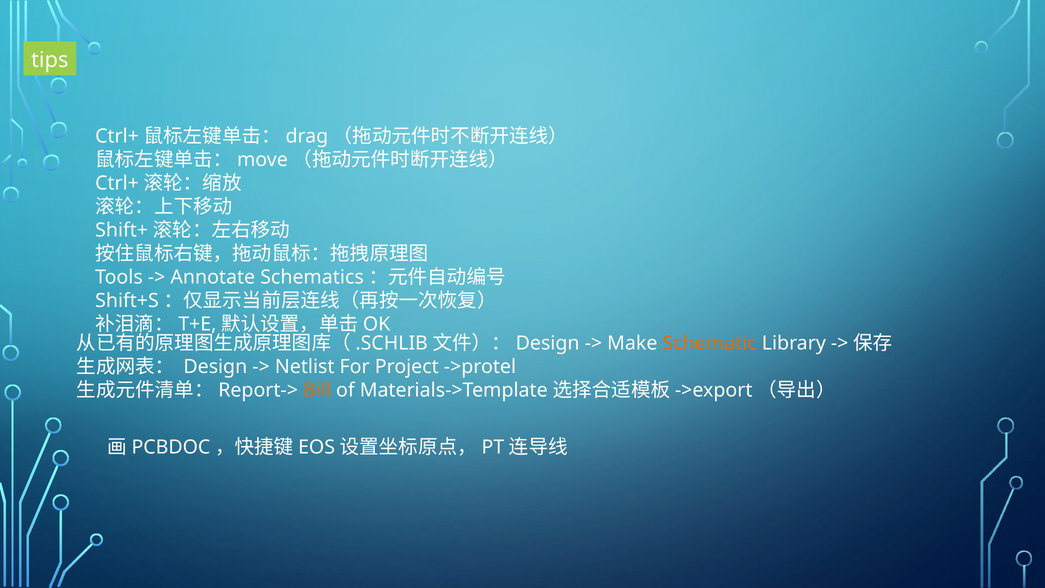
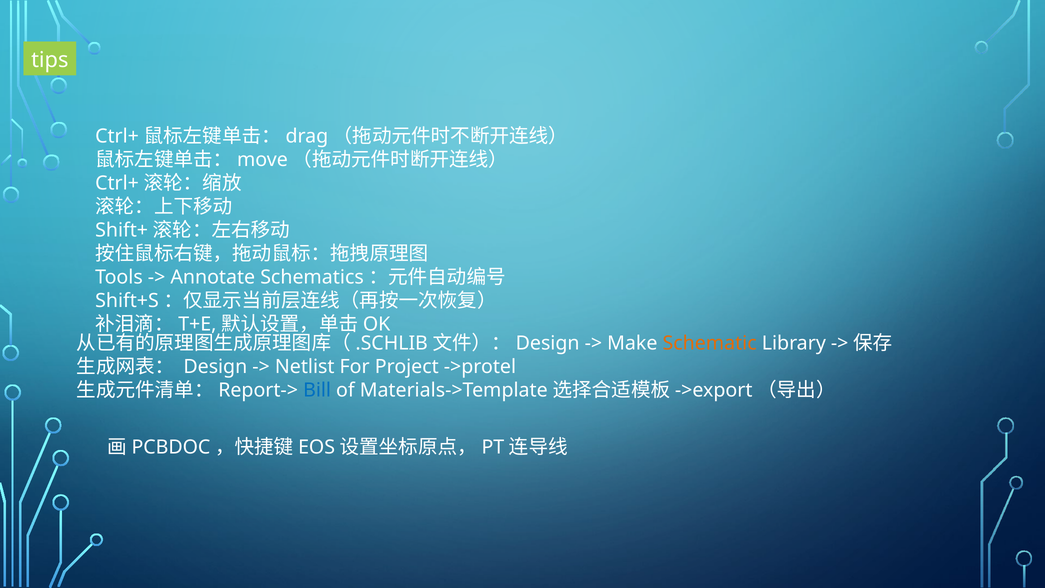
Bill colour: orange -> blue (317, 390)
